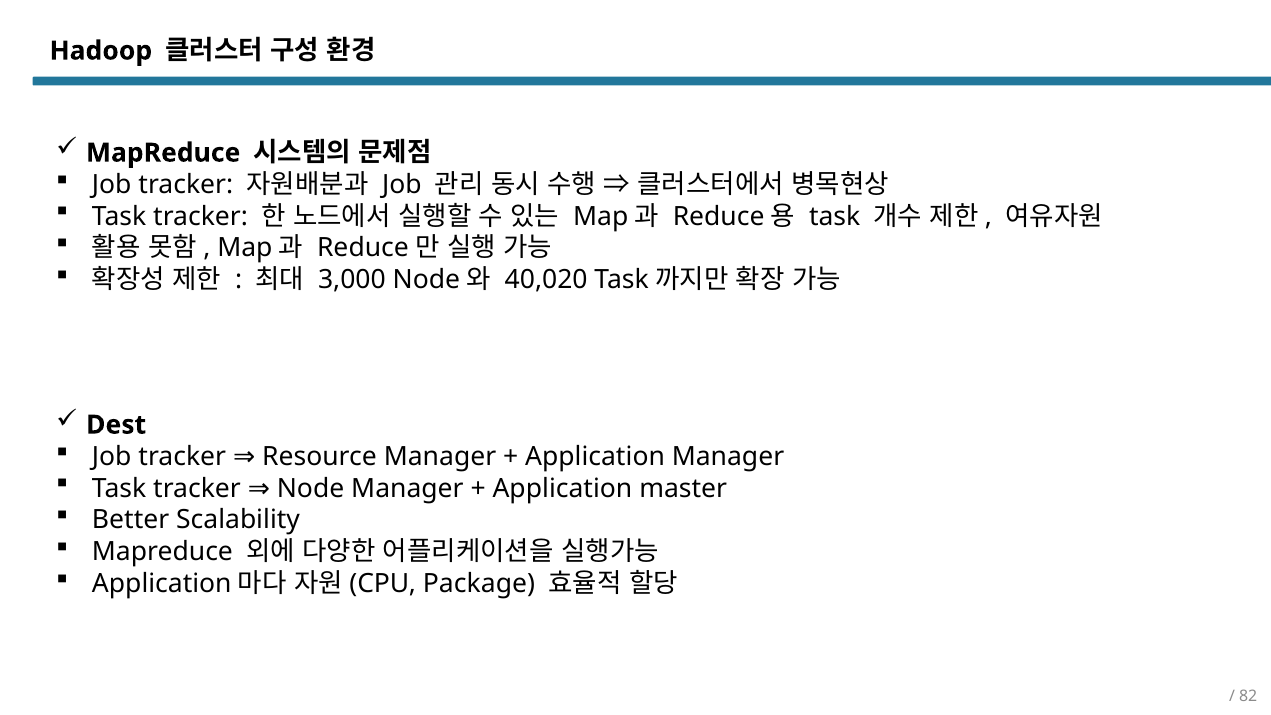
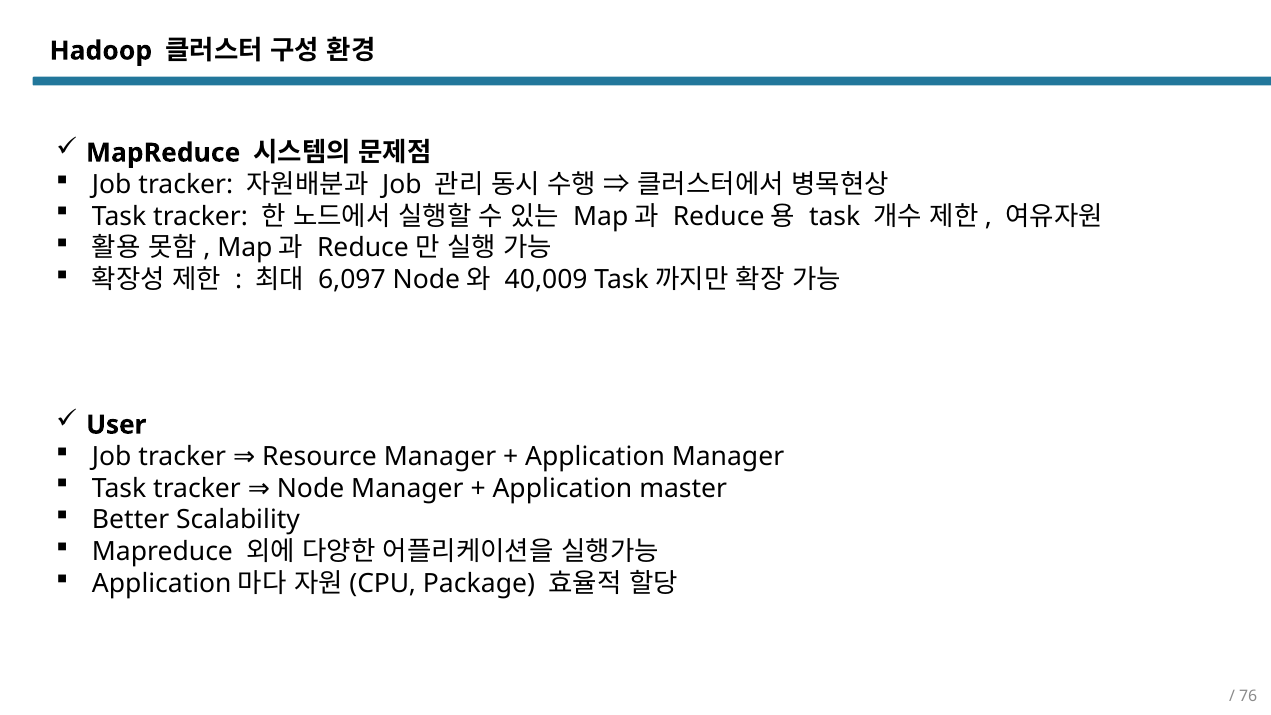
3,000: 3,000 -> 6,097 (352, 280)
40,020: 40,020 -> 40,009 (546, 280)
Dest: Dest -> User (116, 425)
82: 82 -> 76 (1248, 696)
